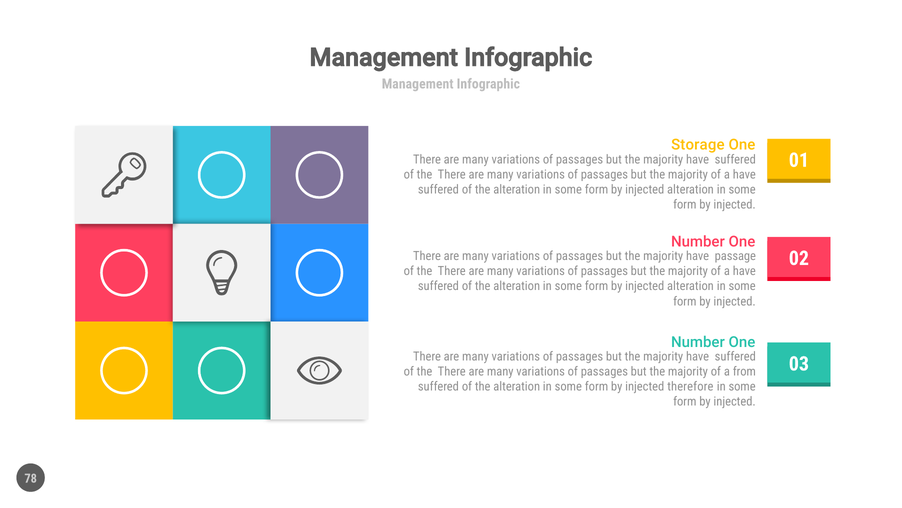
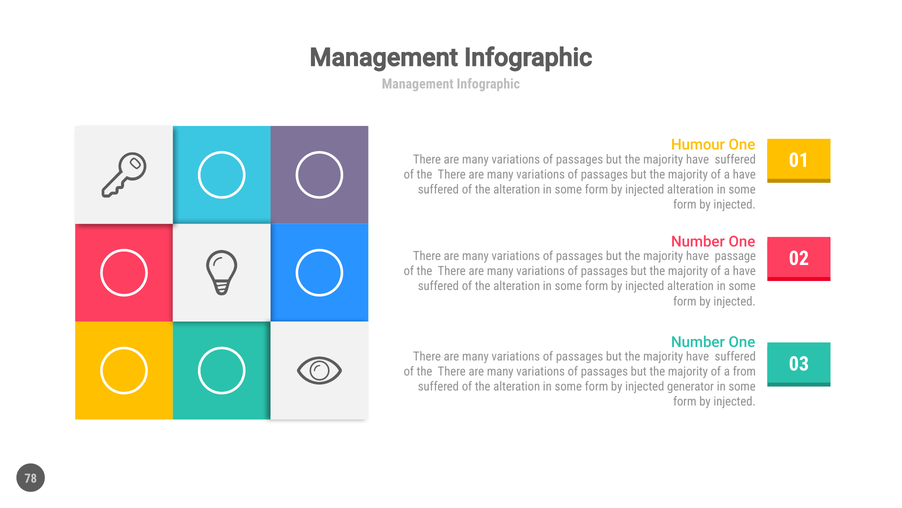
Storage: Storage -> Humour (698, 145)
therefore: therefore -> generator (690, 386)
